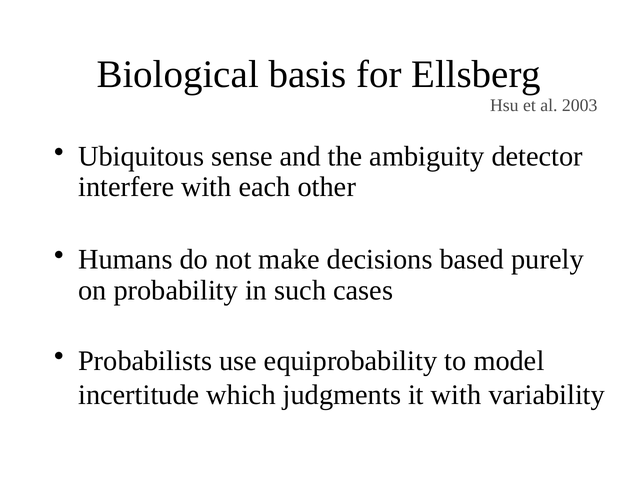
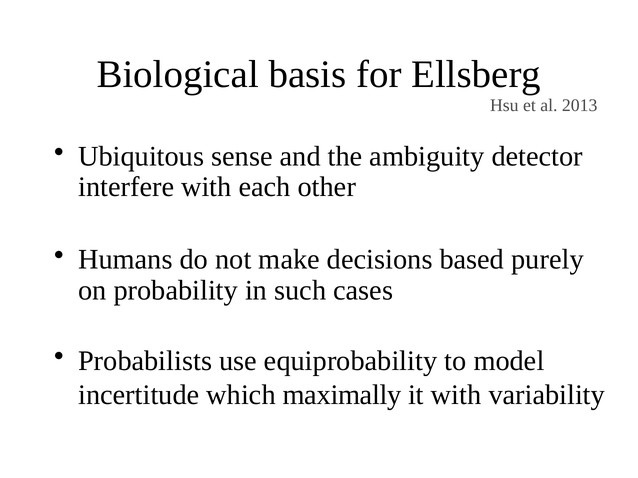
2003: 2003 -> 2013 (580, 105)
judgments: judgments -> maximally (342, 395)
